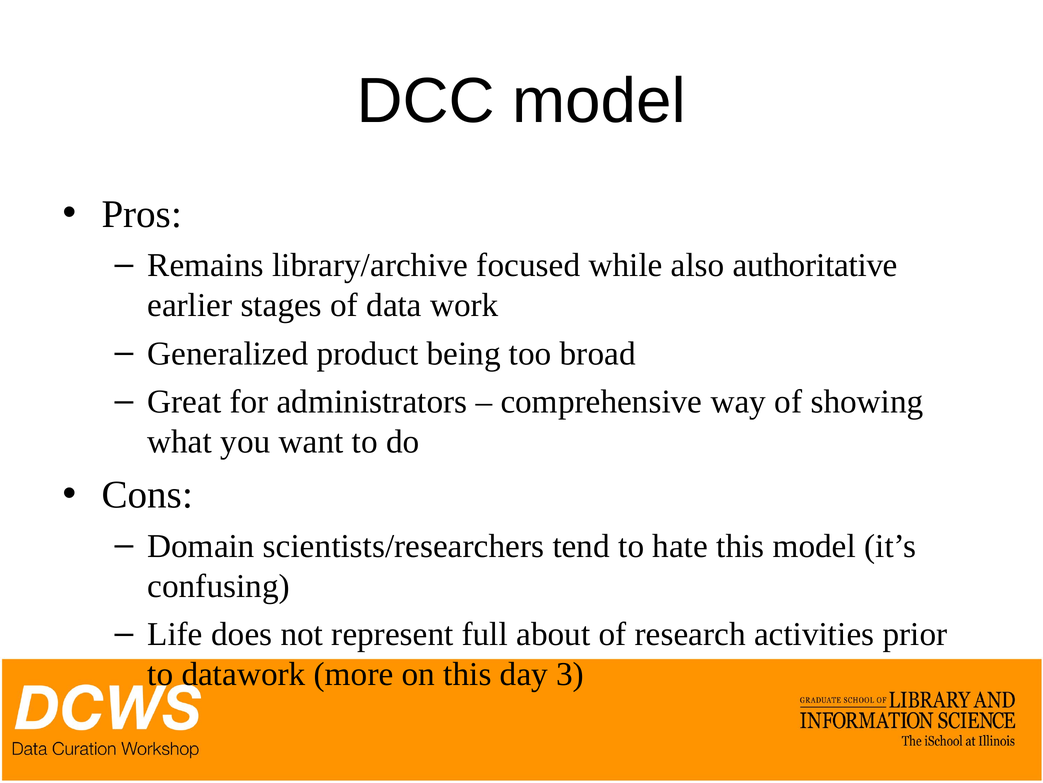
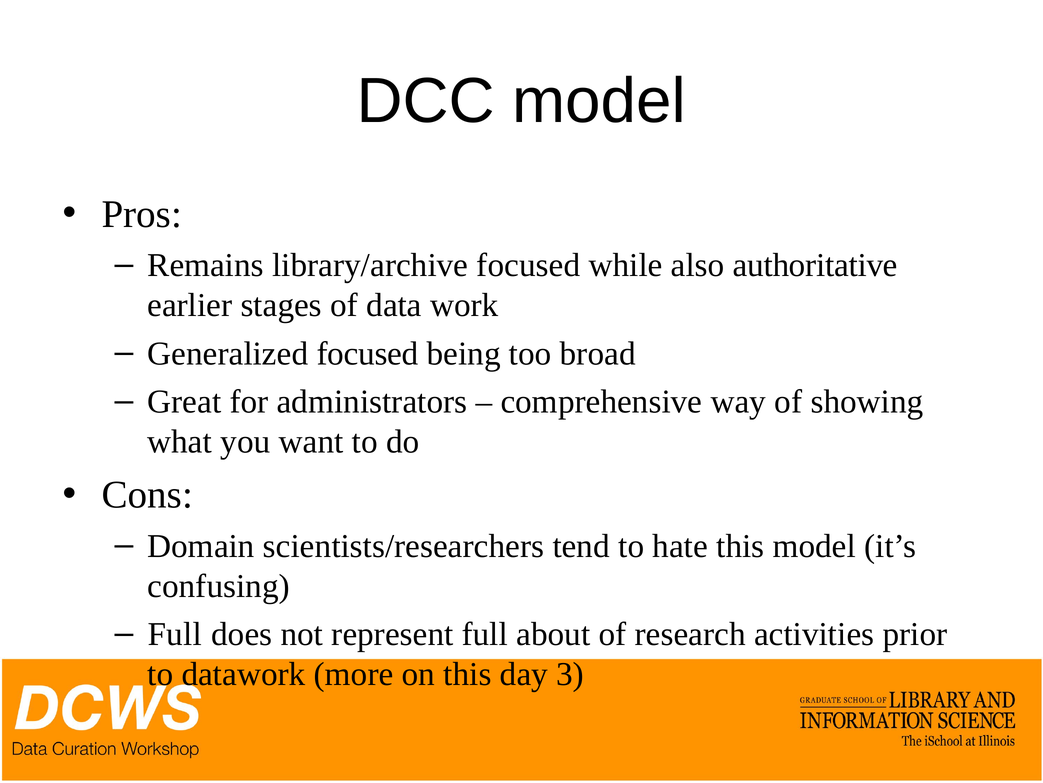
Generalized product: product -> focused (368, 353)
Life: Life -> Full (175, 634)
